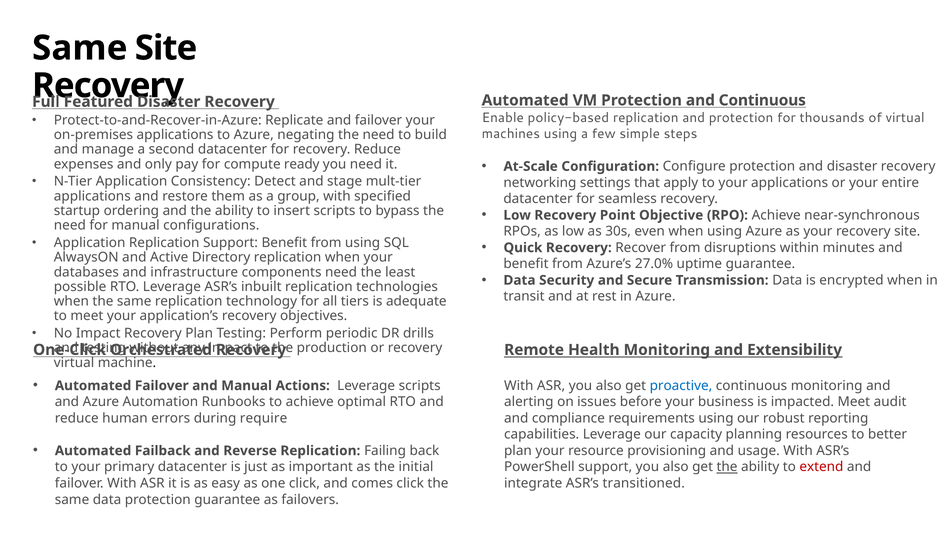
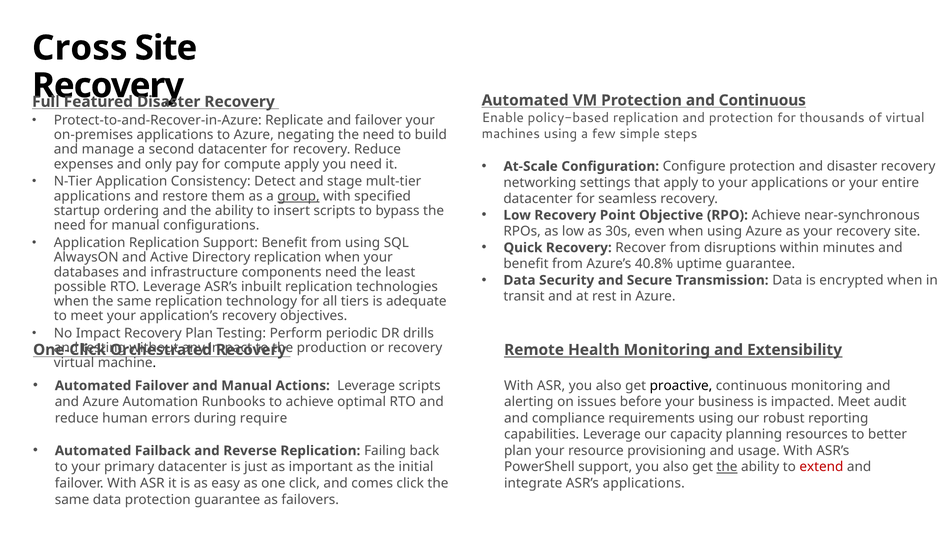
Same: Same -> Cross (80, 48)
compute ready: ready -> apply (302, 164)
group underline: none -> present (298, 196)
27.0%: 27.0% -> 40.8% (654, 264)
proactive colour: blue -> black (681, 386)
ASR’s transitioned: transitioned -> applications (644, 483)
